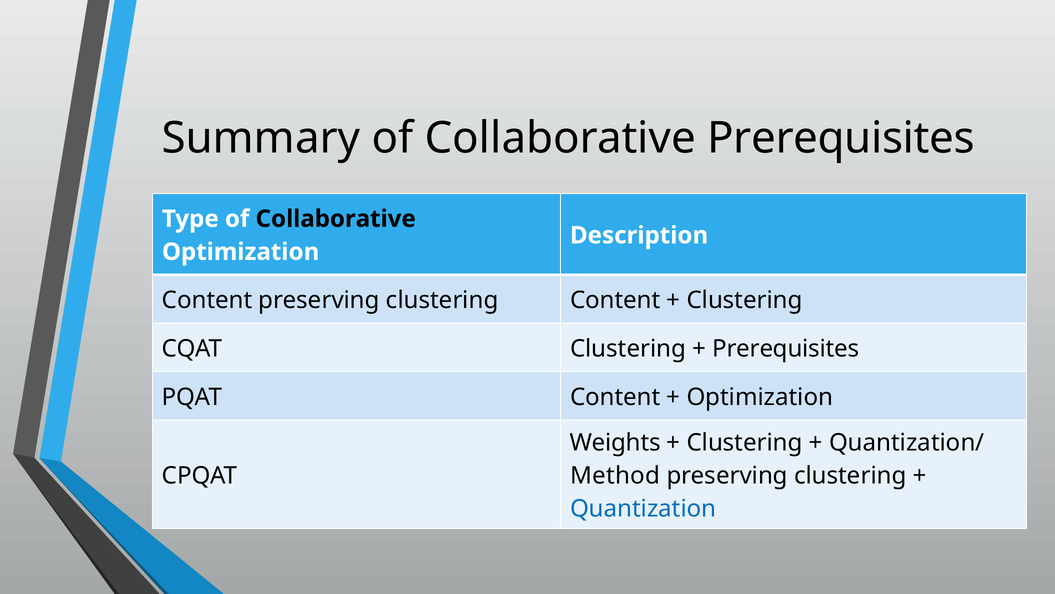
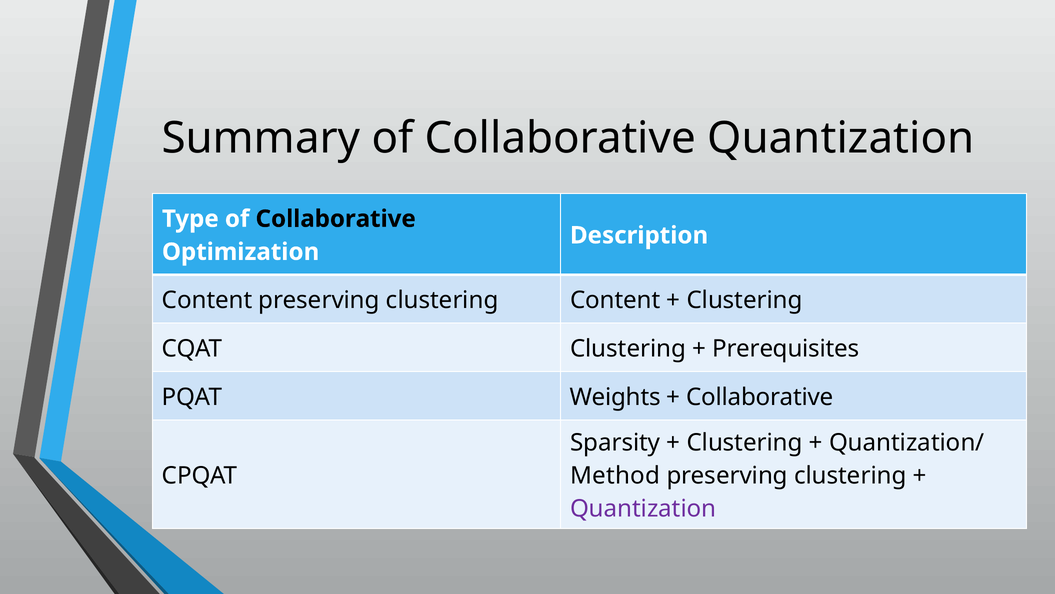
Collaborative Prerequisites: Prerequisites -> Quantization (841, 138)
PQAT Content: Content -> Weights (615, 397)
Optimization: Optimization -> Collaborative (760, 397)
Weights: Weights -> Sparsity (615, 442)
Quantization colour: blue -> purple (643, 508)
